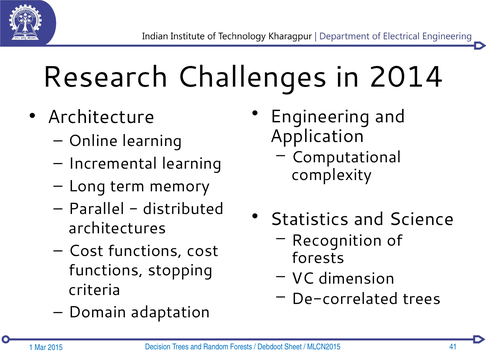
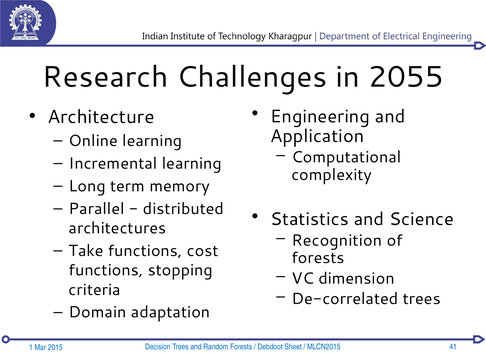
2014: 2014 -> 2055 (406, 77)
Cost: Cost -> Take (86, 251)
